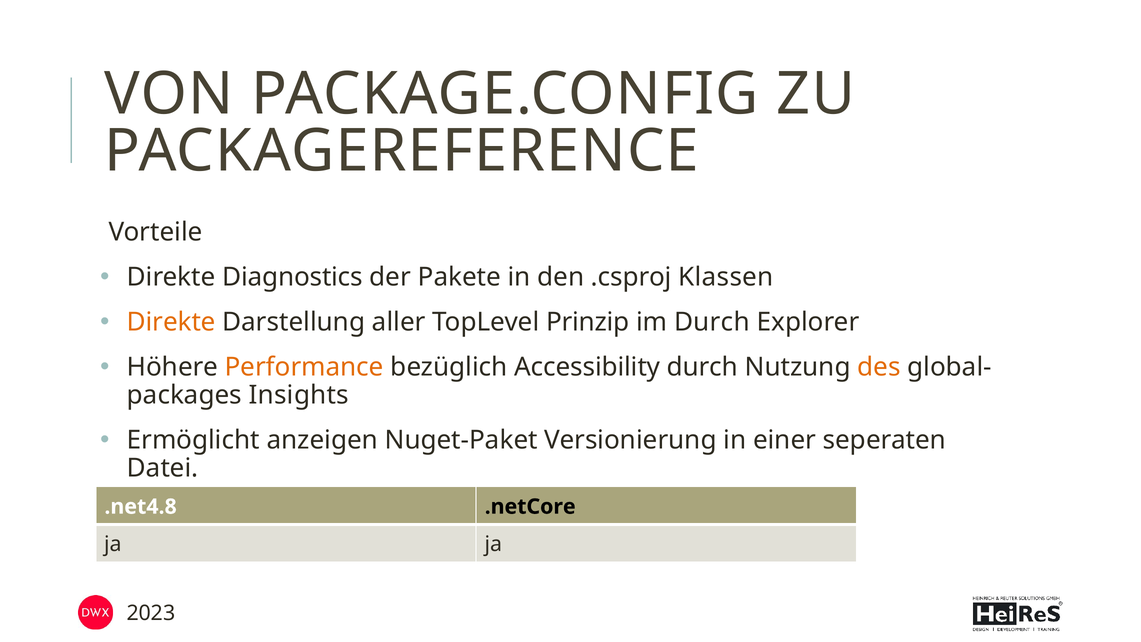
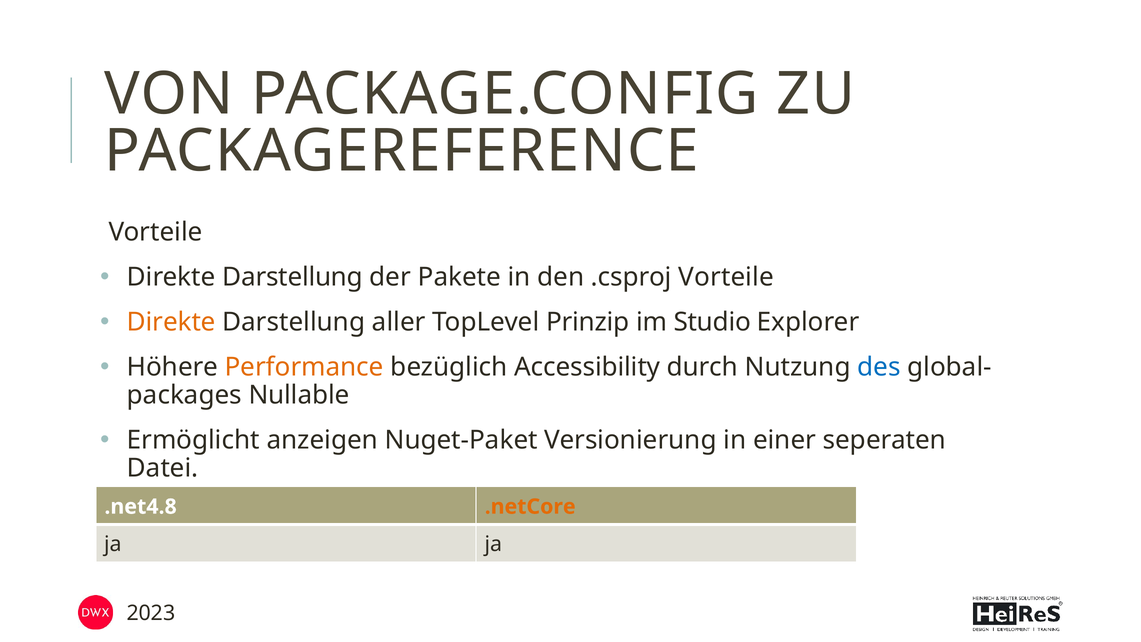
Diagnostics: Diagnostics -> Darstellung (293, 277)
.csproj Klassen: Klassen -> Vorteile (726, 277)
im Durch: Durch -> Studio (712, 322)
des colour: orange -> blue (879, 367)
Insights: Insights -> Nullable (299, 395)
.netCore colour: black -> orange (530, 507)
